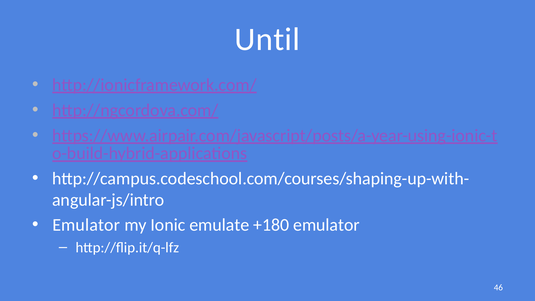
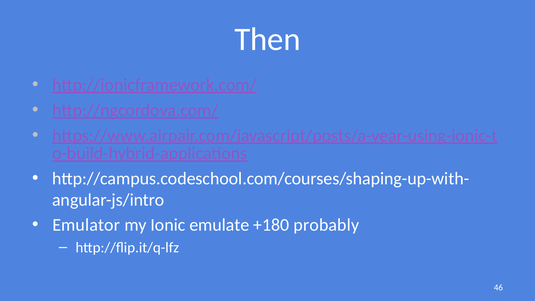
Until: Until -> Then (268, 39)
+180 emulator: emulator -> probably (326, 225)
